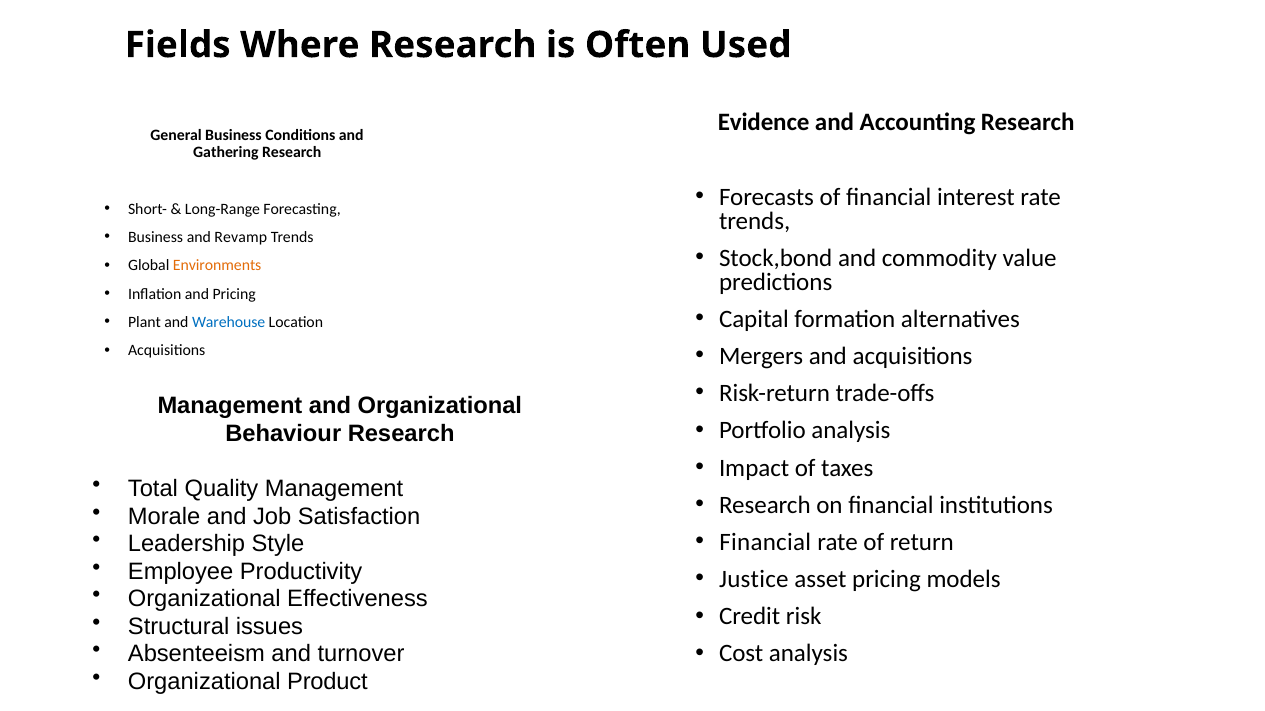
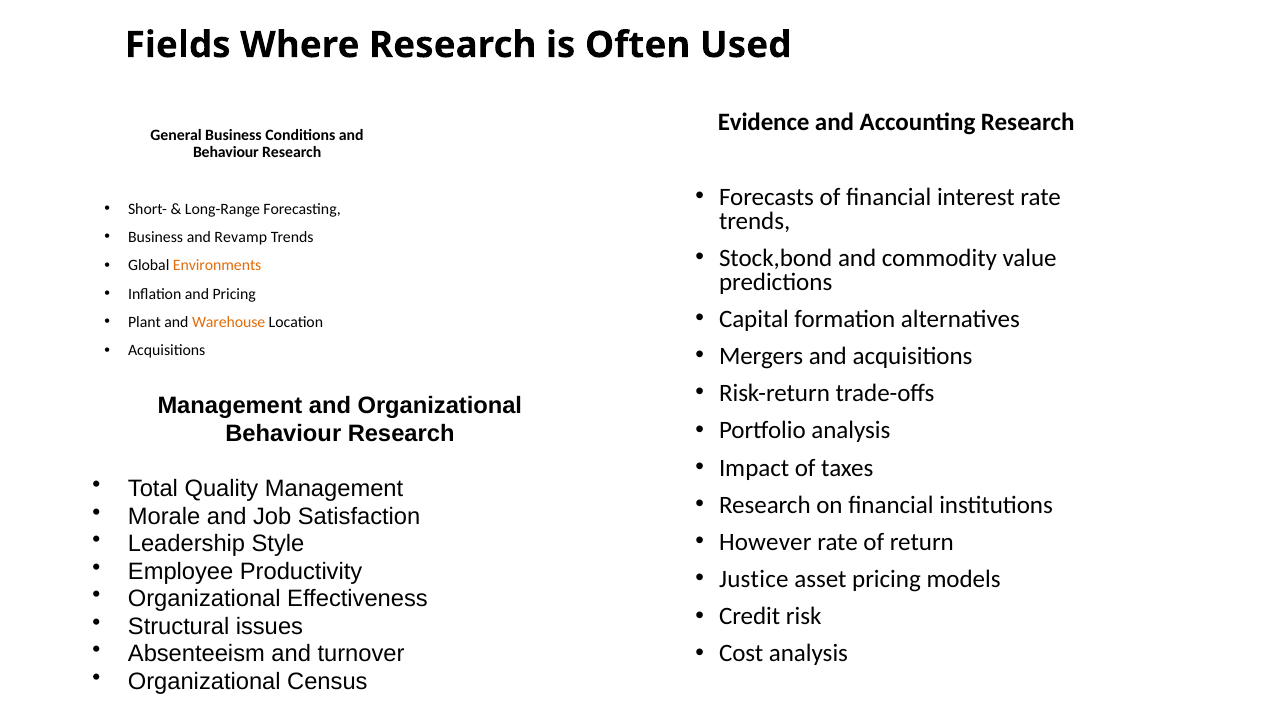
Gathering: Gathering -> Behaviour (226, 152)
Warehouse colour: blue -> orange (229, 323)
Financial: Financial -> However (765, 543)
Product: Product -> Census (327, 682)
